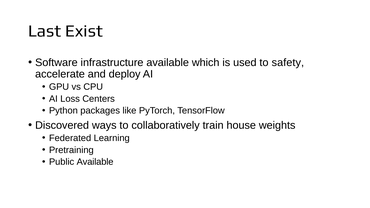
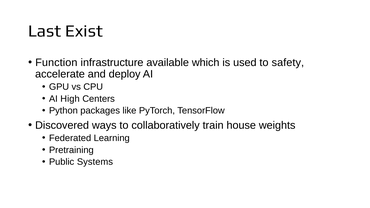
Software: Software -> Function (56, 63)
Loss: Loss -> High (70, 99)
Public Available: Available -> Systems (95, 162)
